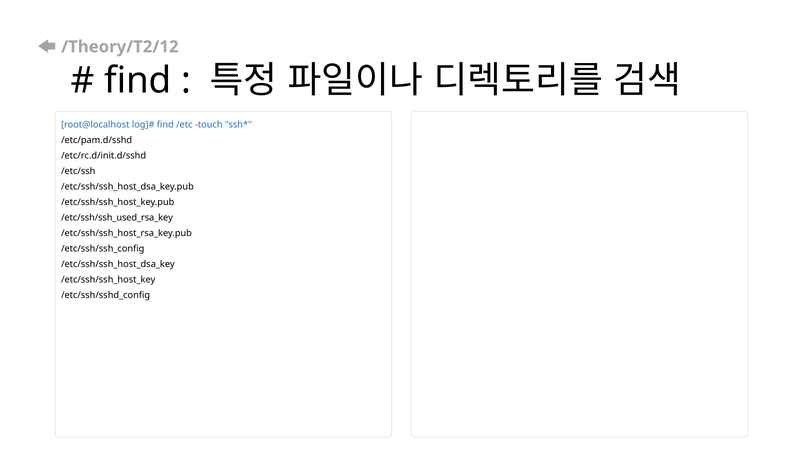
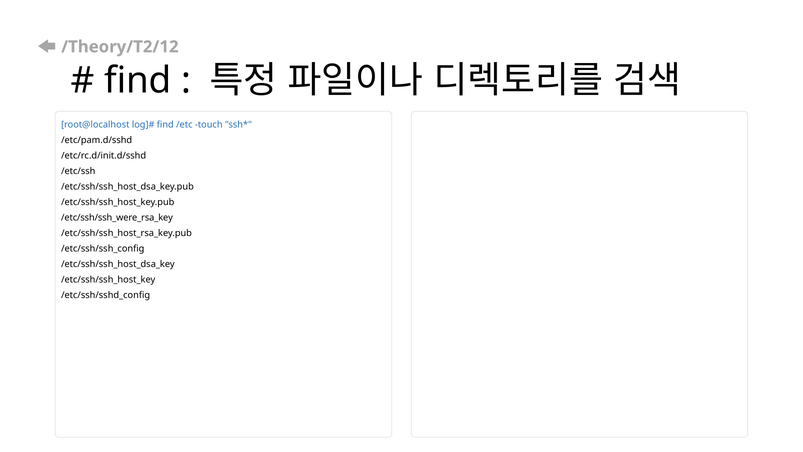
/etc/ssh/ssh_used_rsa_key: /etc/ssh/ssh_used_rsa_key -> /etc/ssh/ssh_were_rsa_key (117, 218)
